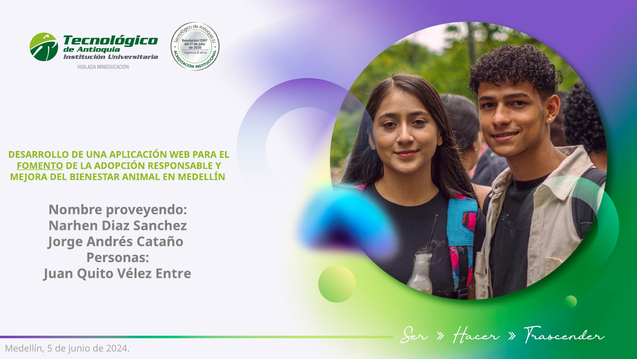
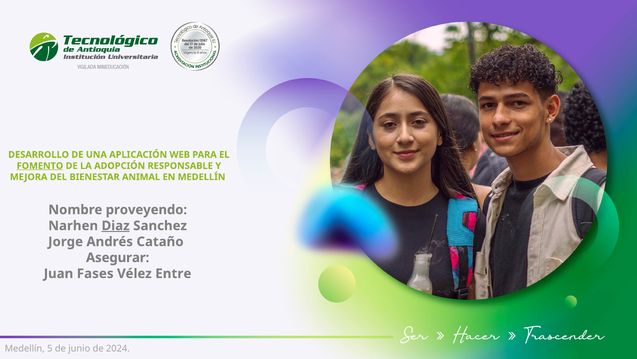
Diaz underline: none -> present (116, 225)
Personas: Personas -> Asegurar (118, 257)
Quito: Quito -> Fases (95, 273)
